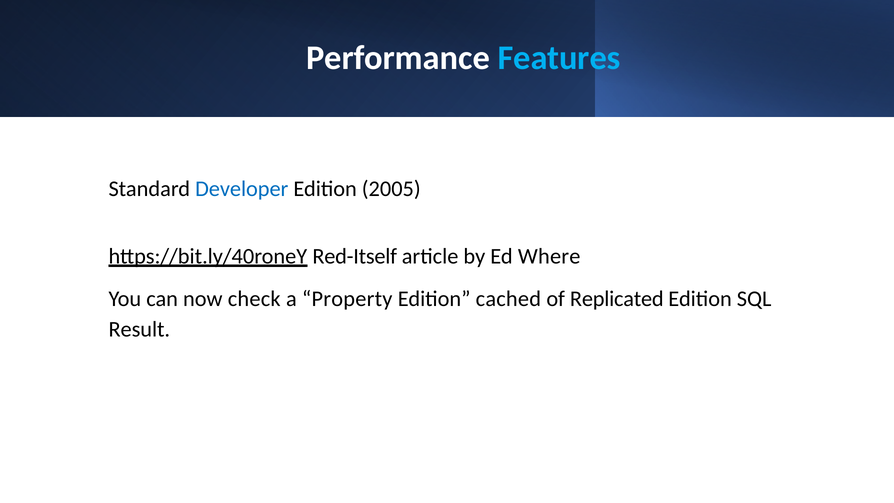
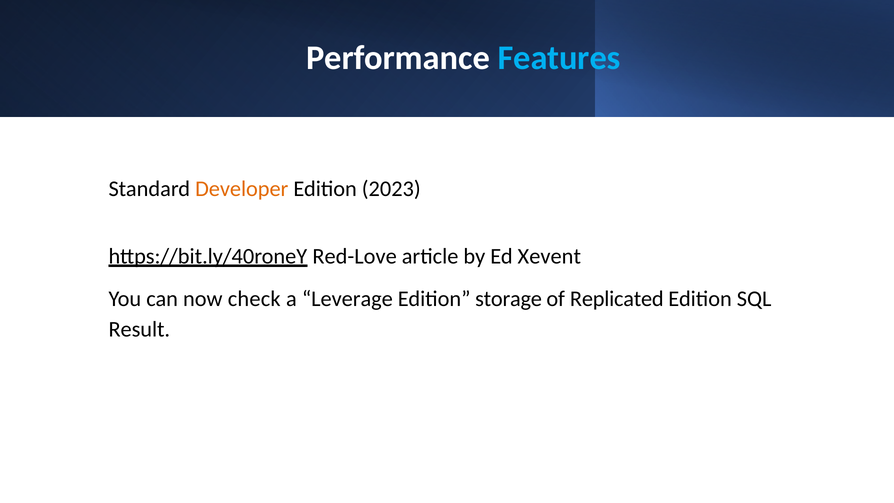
Developer colour: blue -> orange (242, 189)
2005: 2005 -> 2023 (391, 189)
Red-Itself: Red-Itself -> Red-Love (355, 256)
Where: Where -> Xevent (549, 256)
Property: Property -> Leverage (347, 299)
cached: cached -> storage (509, 299)
